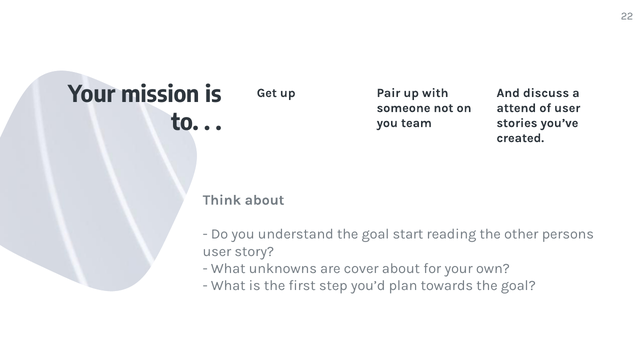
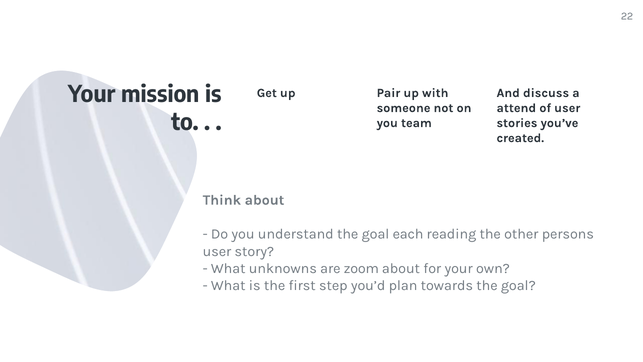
start: start -> each (408, 234)
cover: cover -> zoom (361, 268)
